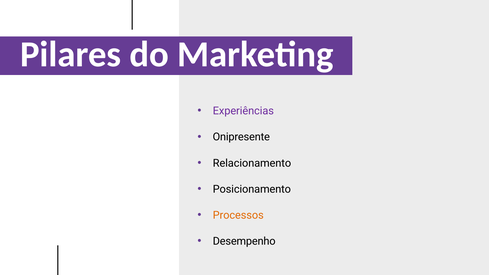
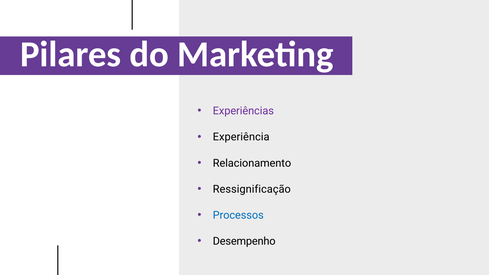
Onipresente: Onipresente -> Experiência (241, 137)
Posicionamento: Posicionamento -> Ressignificação (252, 189)
Processos colour: orange -> blue (238, 215)
